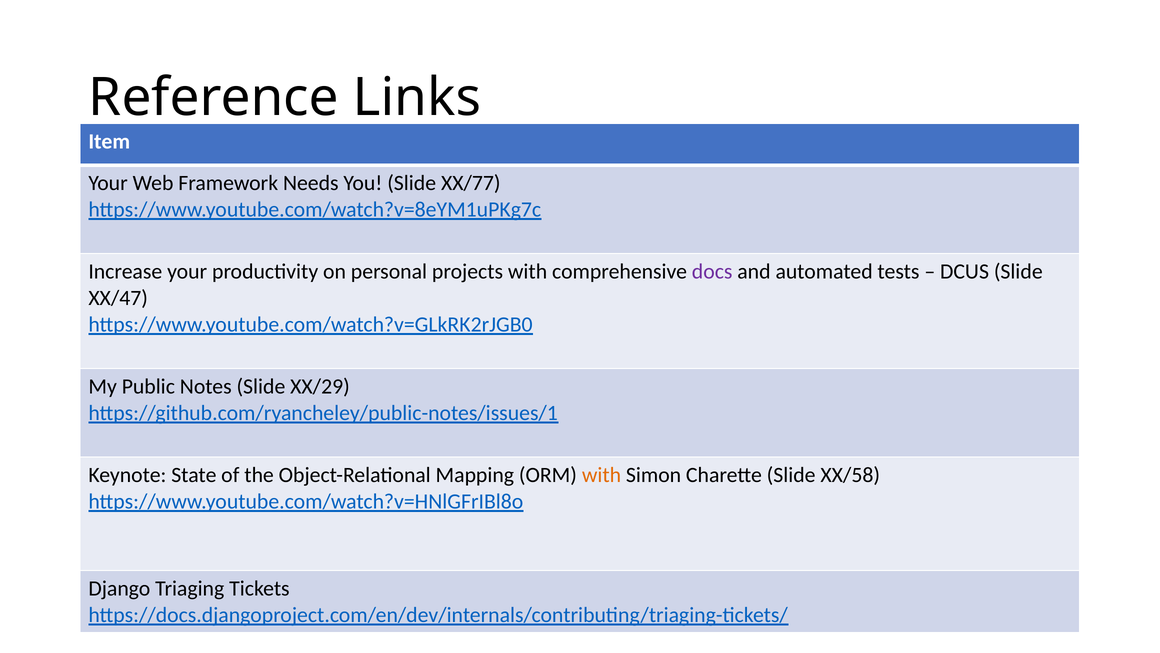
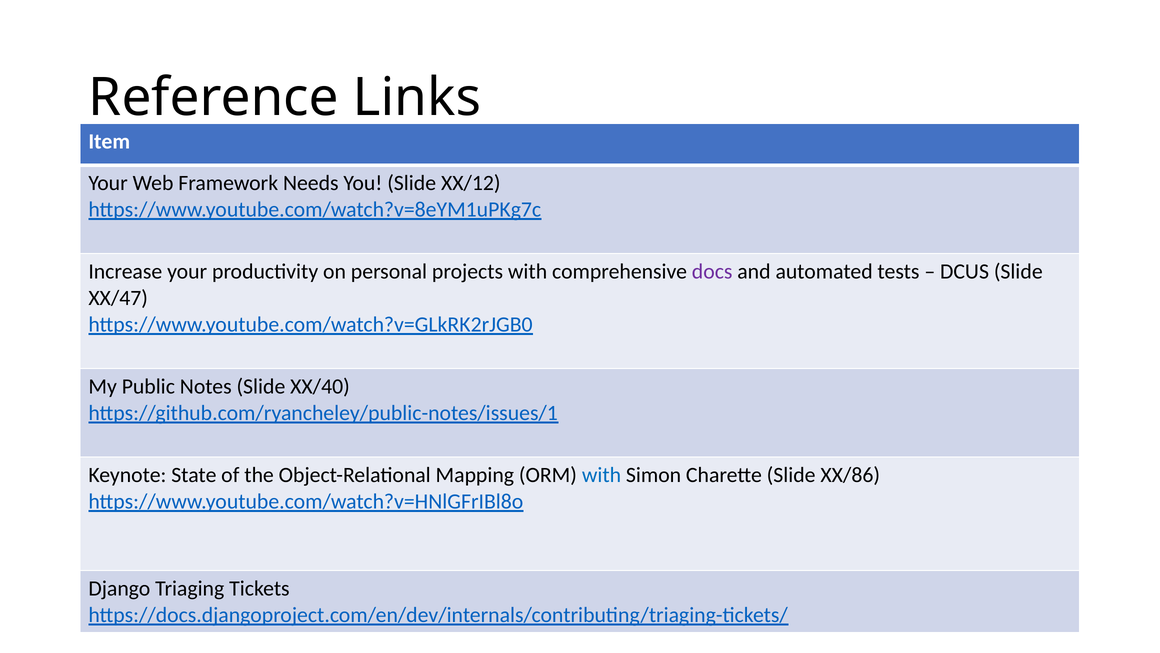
XX/77: XX/77 -> XX/12 (471, 183)
XX/29: XX/29 -> XX/40 (320, 386)
with colour: orange -> blue (601, 475)
XX/58: XX/58 -> XX/86 (850, 475)
